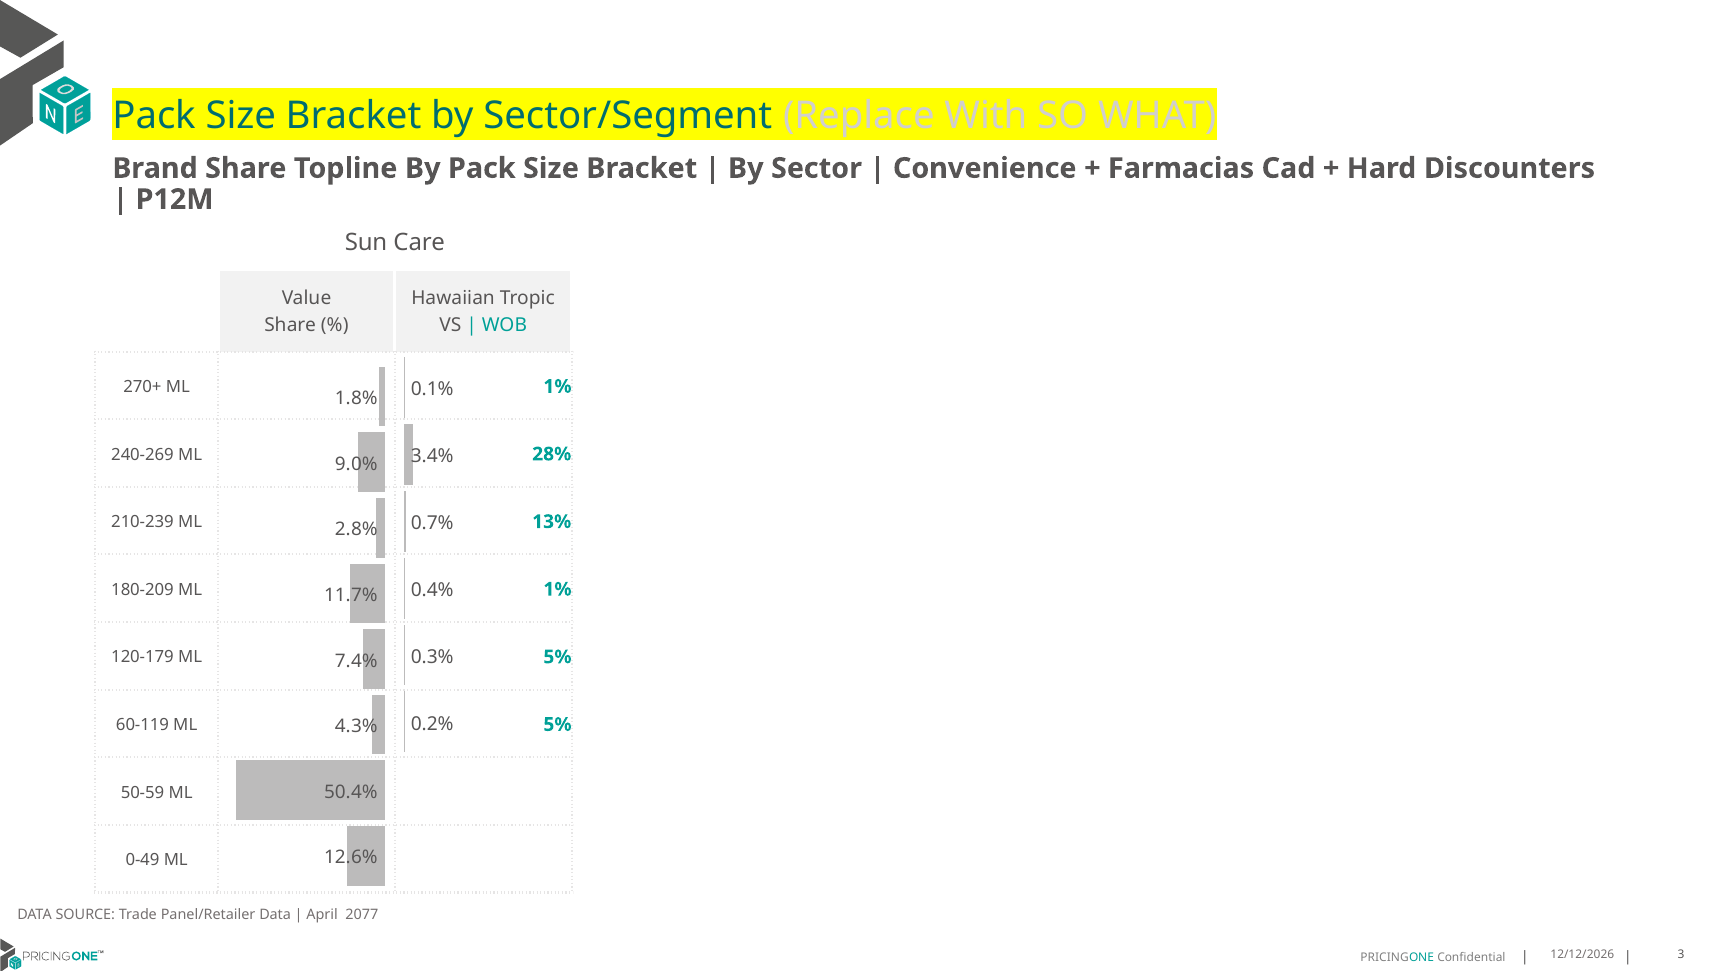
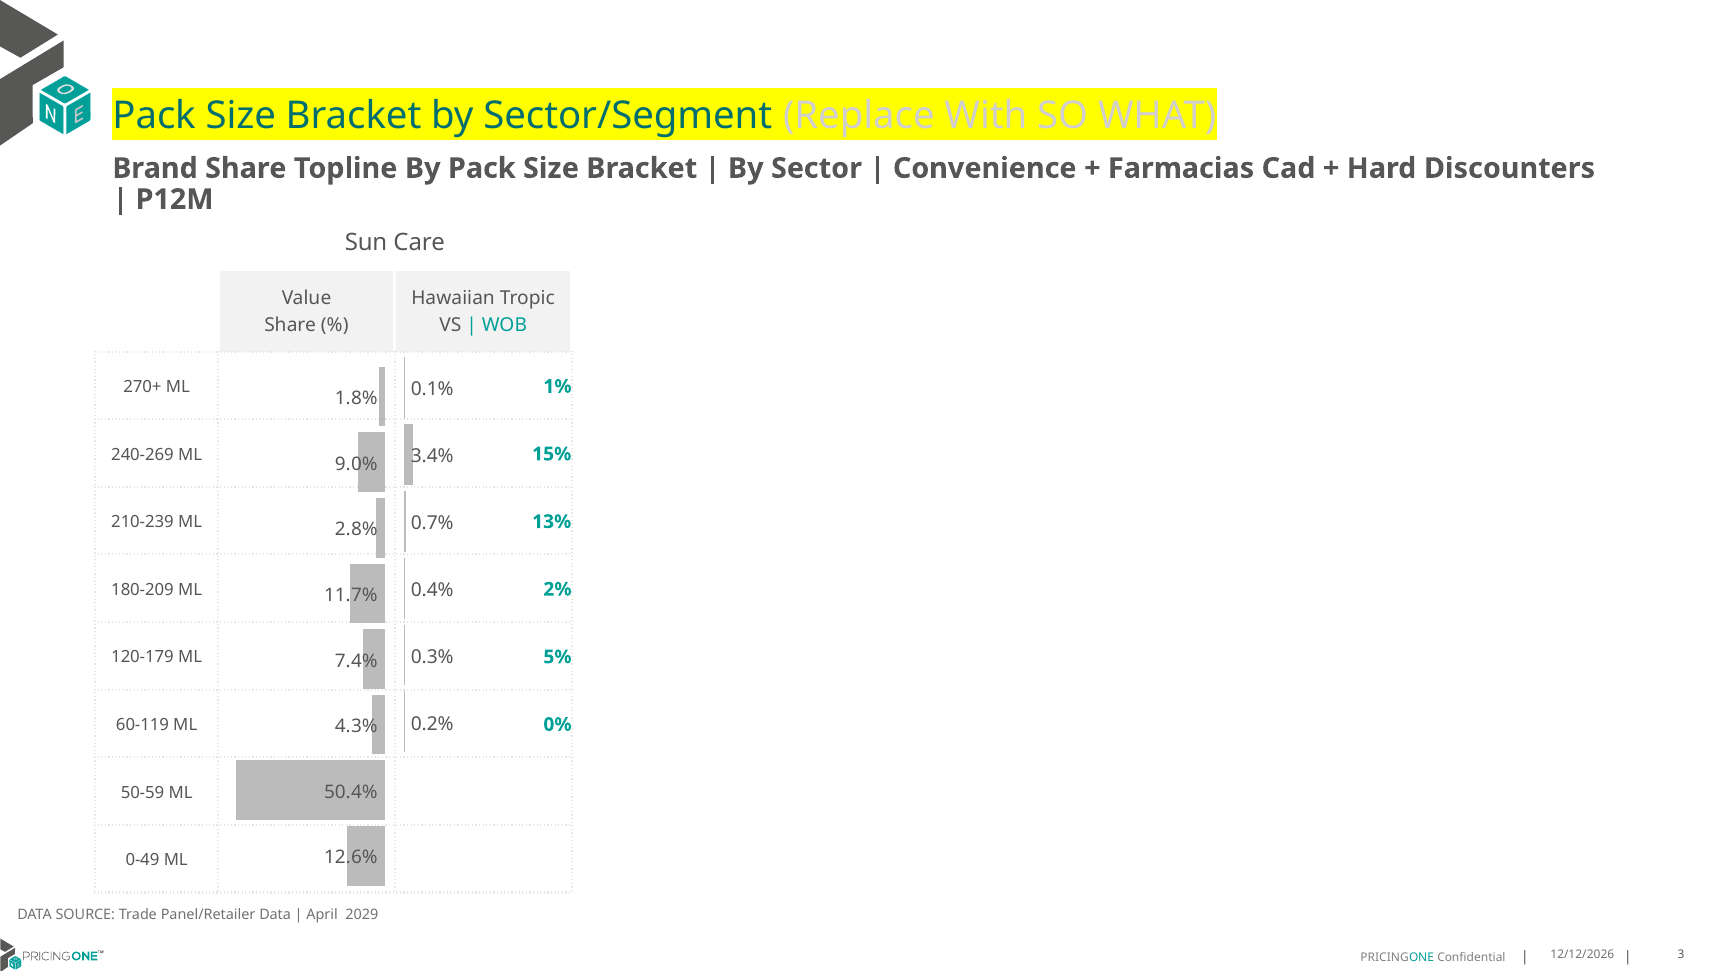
28%: 28% -> 15% (552, 454)
180-209 ML 1%: 1% -> 2% (558, 590)
60-119 ML 5%: 5% -> 0% (558, 725)
2077: 2077 -> 2029 (362, 915)
